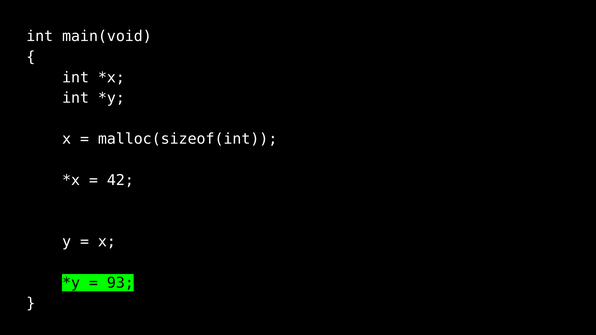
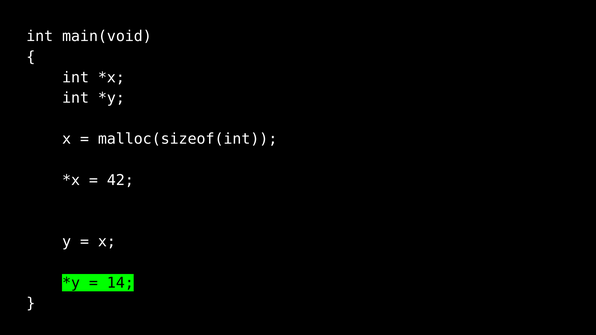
93: 93 -> 14 (120, 283)
